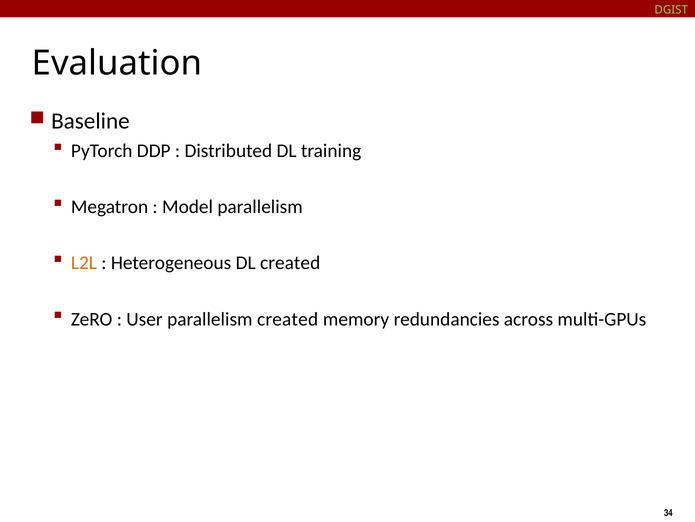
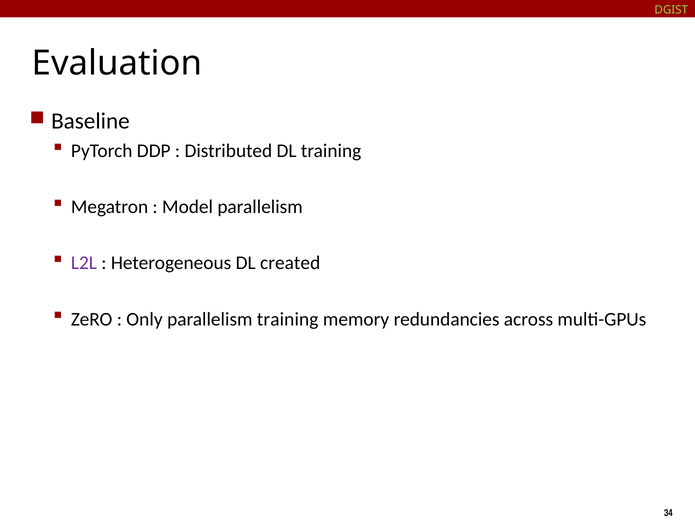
L2L colour: orange -> purple (84, 263)
User: User -> Only (144, 319)
parallelism created: created -> training (288, 319)
